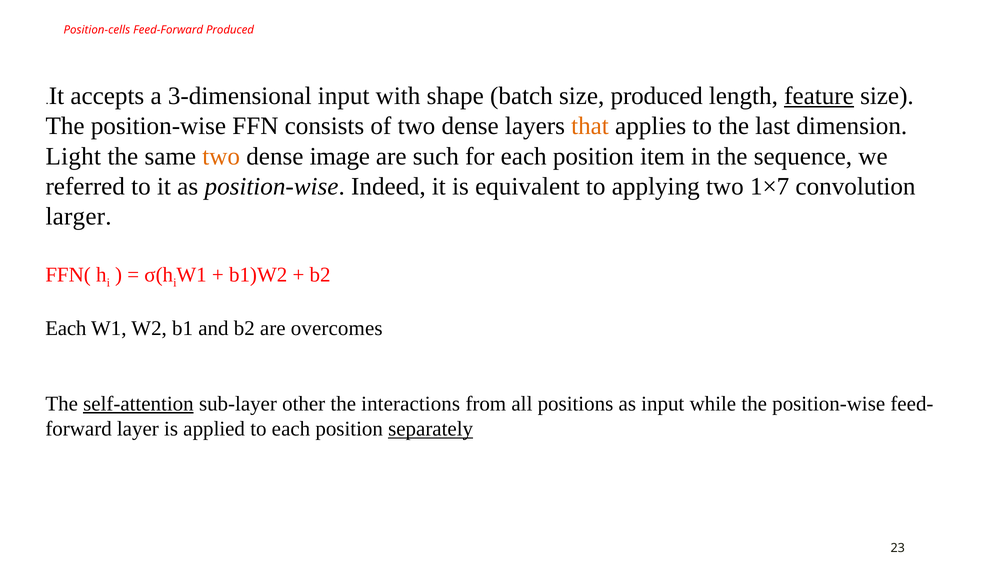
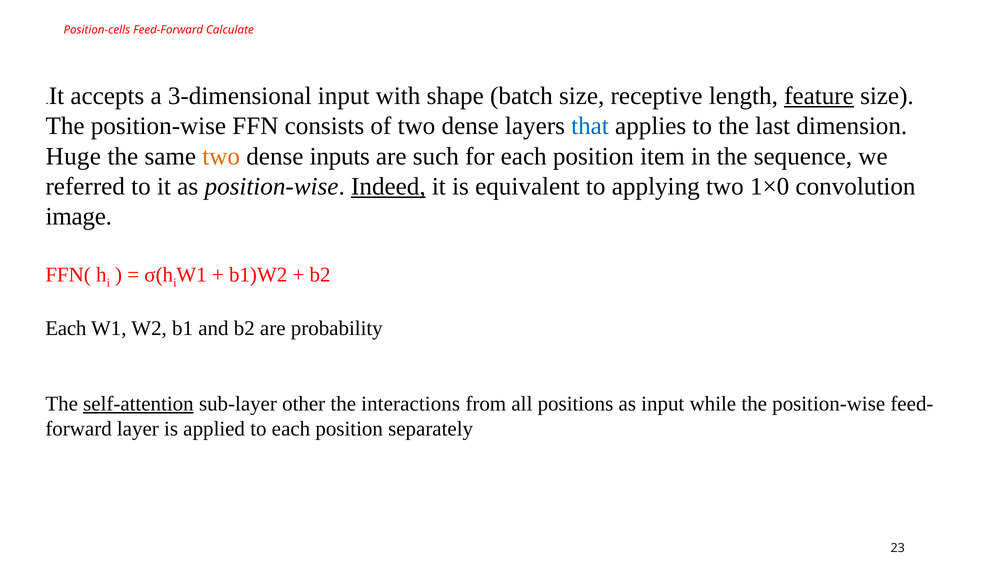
Feed-Forward Produced: Produced -> Calculate (230, 30)
size produced: produced -> receptive (657, 96)
that colour: orange -> blue (590, 126)
Light: Light -> Huge (73, 156)
image: image -> inputs (340, 156)
Indeed underline: none -> present (388, 186)
1×7: 1×7 -> 1×0 (770, 186)
larger: larger -> image (79, 217)
overcomes: overcomes -> probability (337, 329)
separately underline: present -> none (431, 429)
